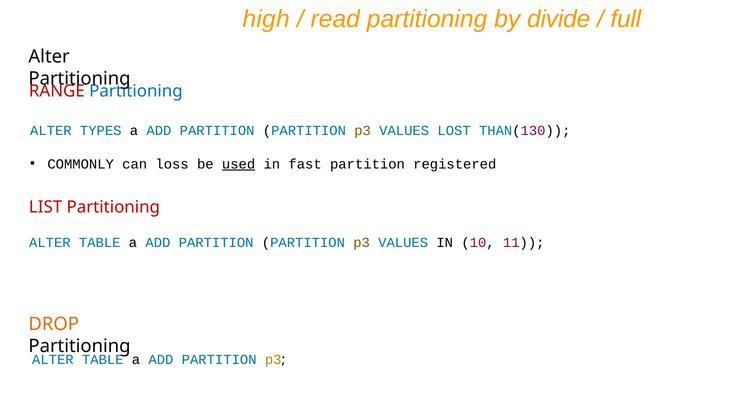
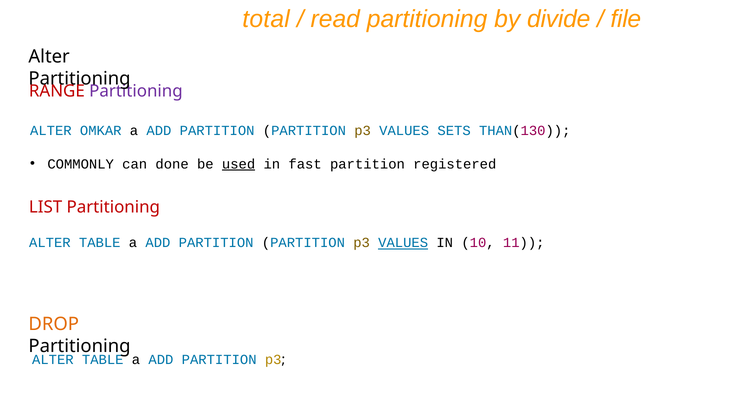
high: high -> total (266, 19)
full: full -> file (626, 19)
Partitioning colour: blue -> purple (136, 91)
TYPES: TYPES -> OMKAR (101, 131)
LOST: LOST -> SETS (454, 131)
loss: loss -> done (172, 164)
VALUES underline: none -> present (403, 243)
